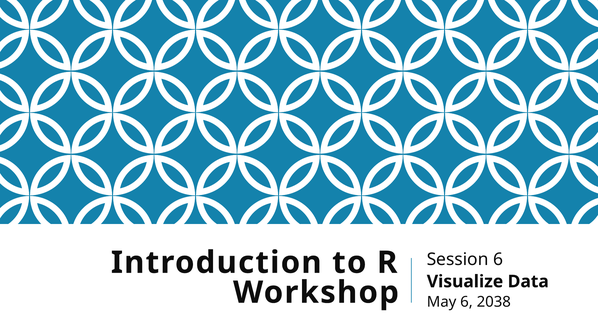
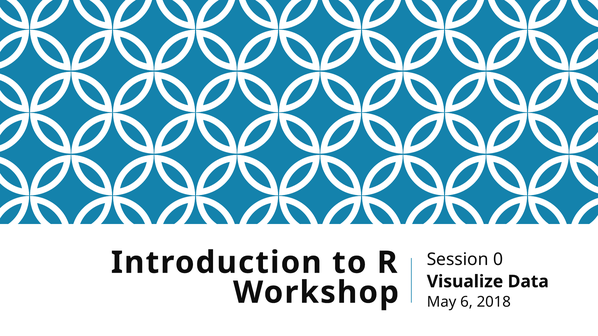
Session 6: 6 -> 0 (498, 260)
2038: 2038 -> 2018 (494, 302)
